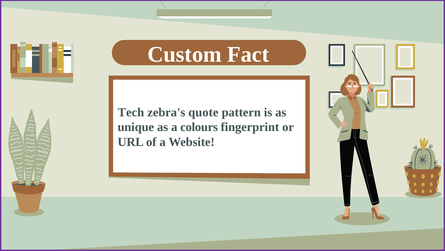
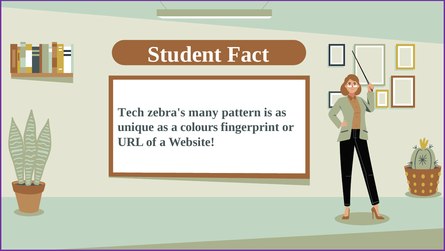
Custom: Custom -> Student (185, 54)
quote: quote -> many (203, 112)
